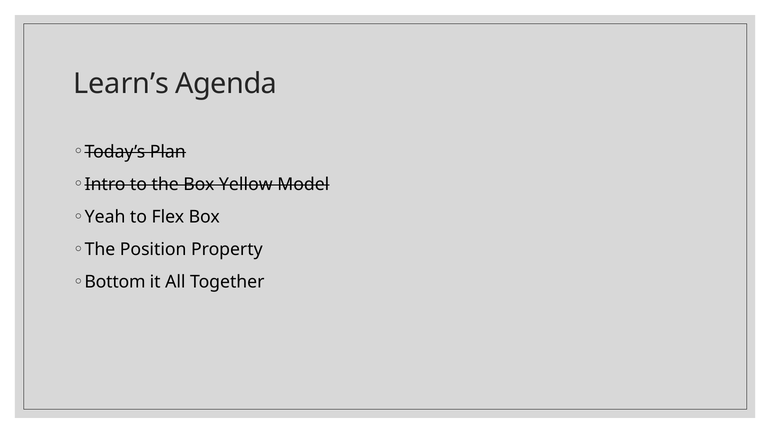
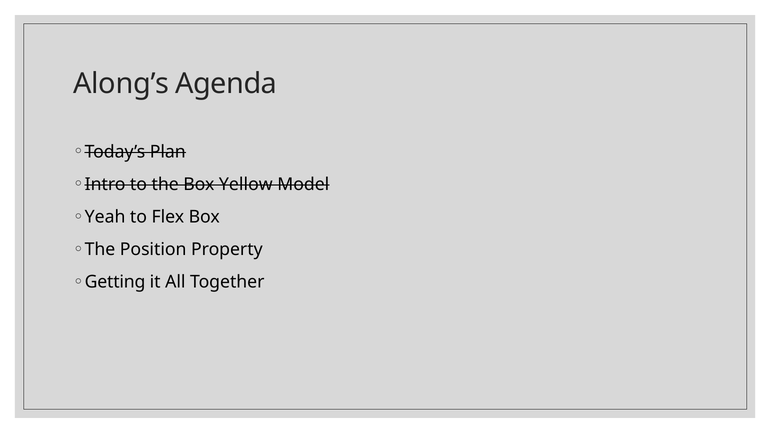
Learn’s: Learn’s -> Along’s (121, 84)
Bottom: Bottom -> Getting (115, 282)
